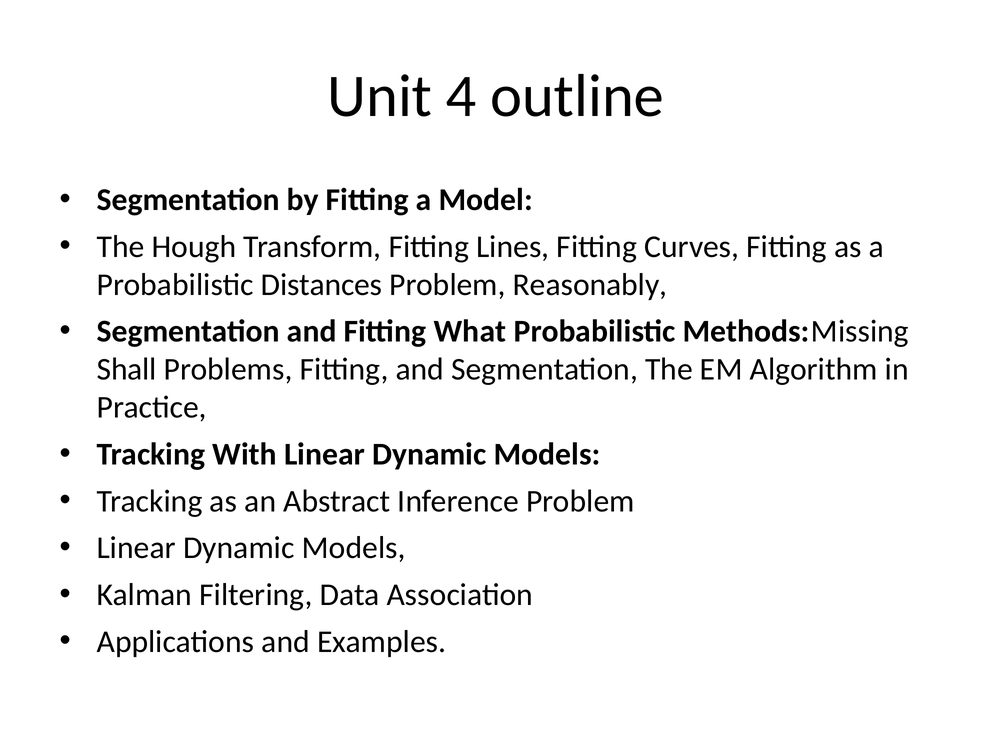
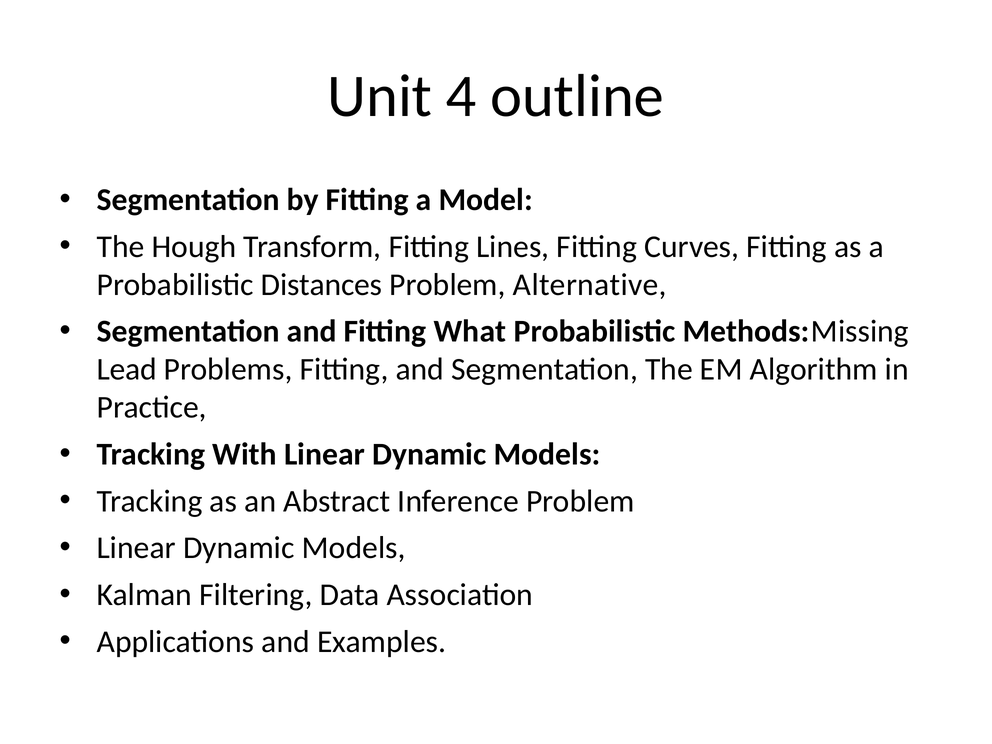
Reasonably: Reasonably -> Alternative (590, 285)
Shall: Shall -> Lead (127, 369)
